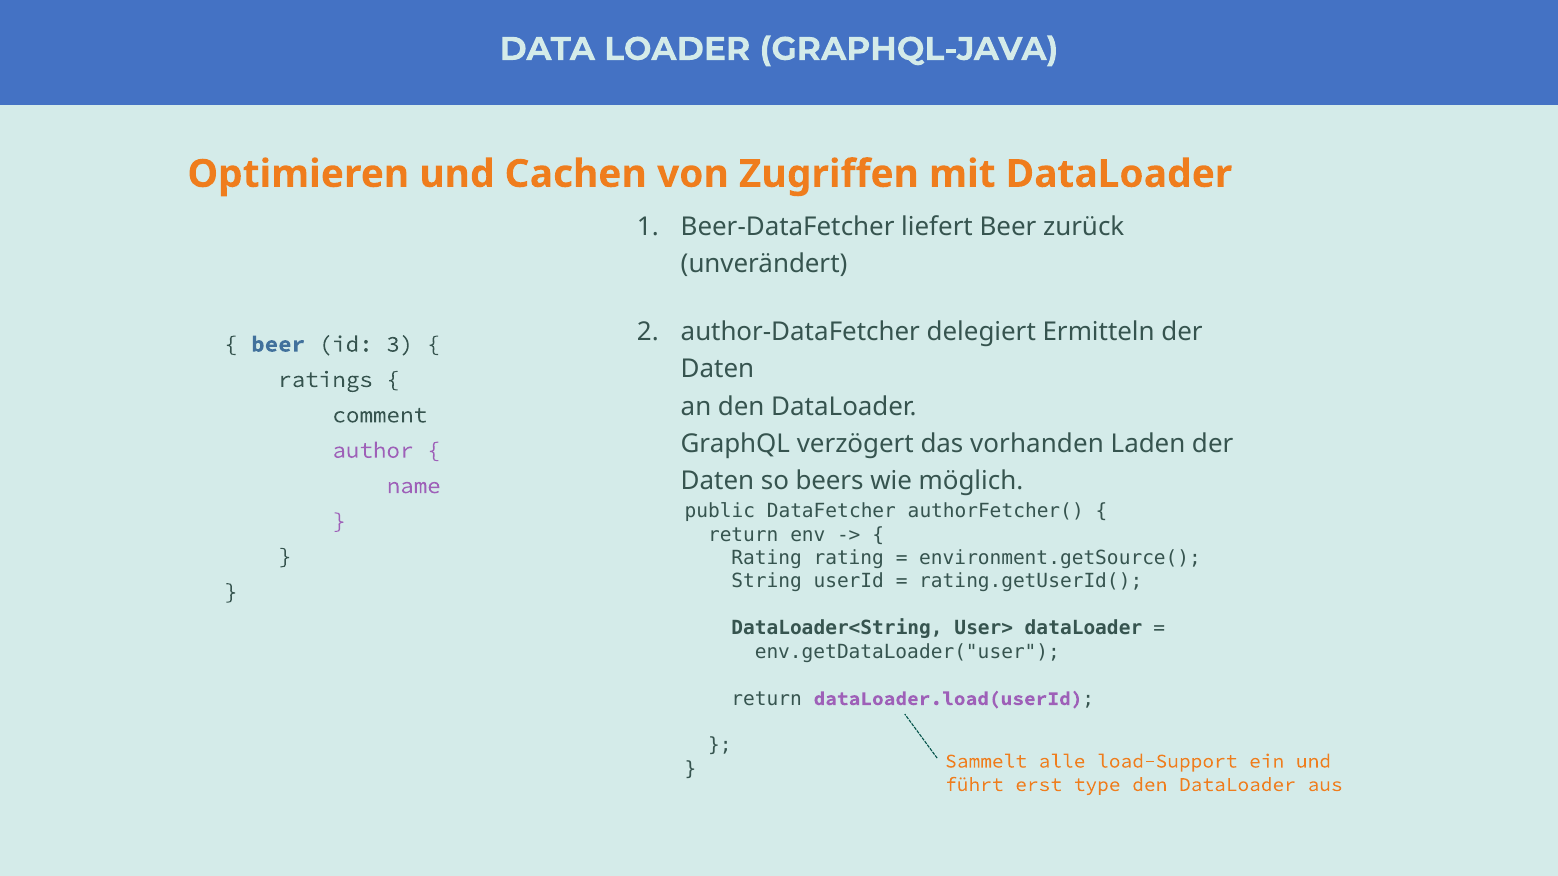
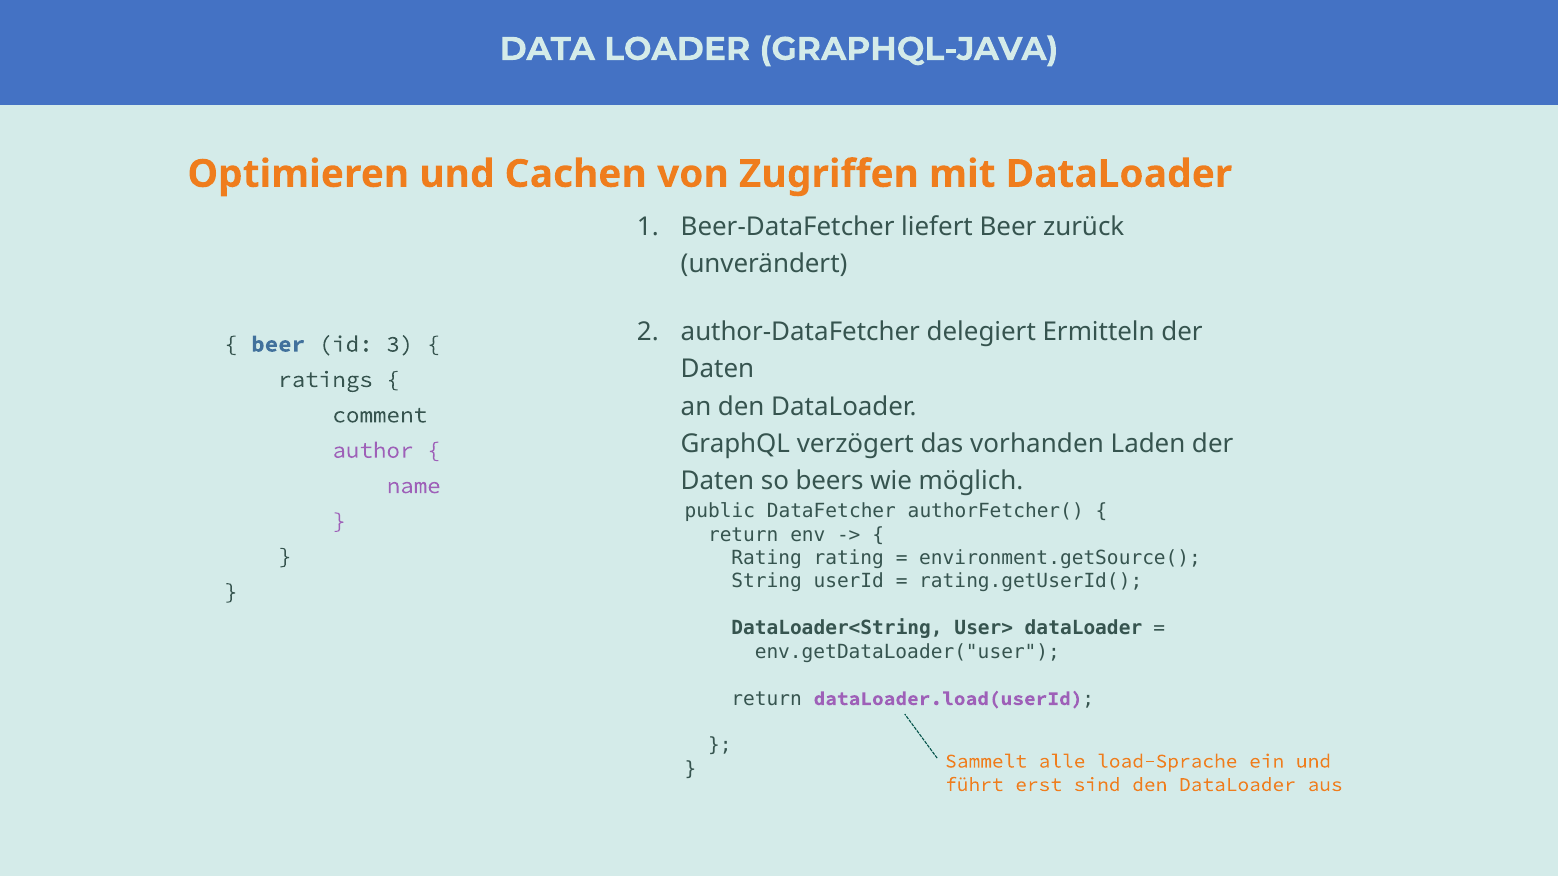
load-Support: load-Support -> load-Sprache (1167, 761)
type: type -> sind (1097, 785)
